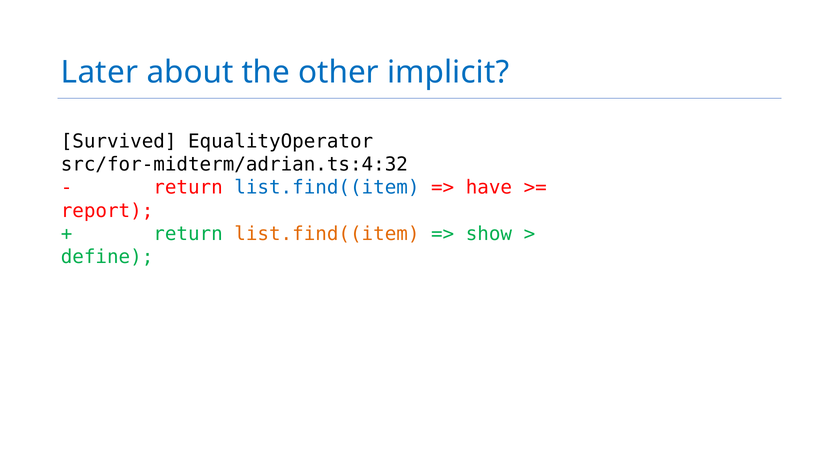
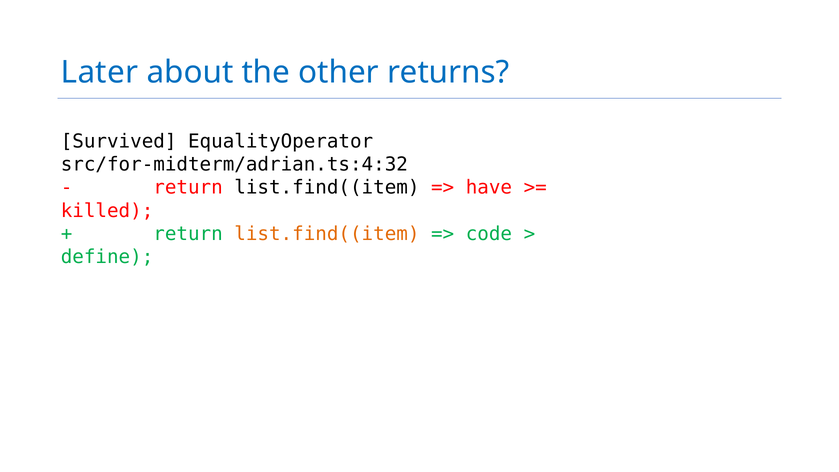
implicit: implicit -> returns (448, 72)
list.find((item colour: blue -> black (327, 188)
report: report -> killed (107, 211)
show: show -> code (489, 234)
